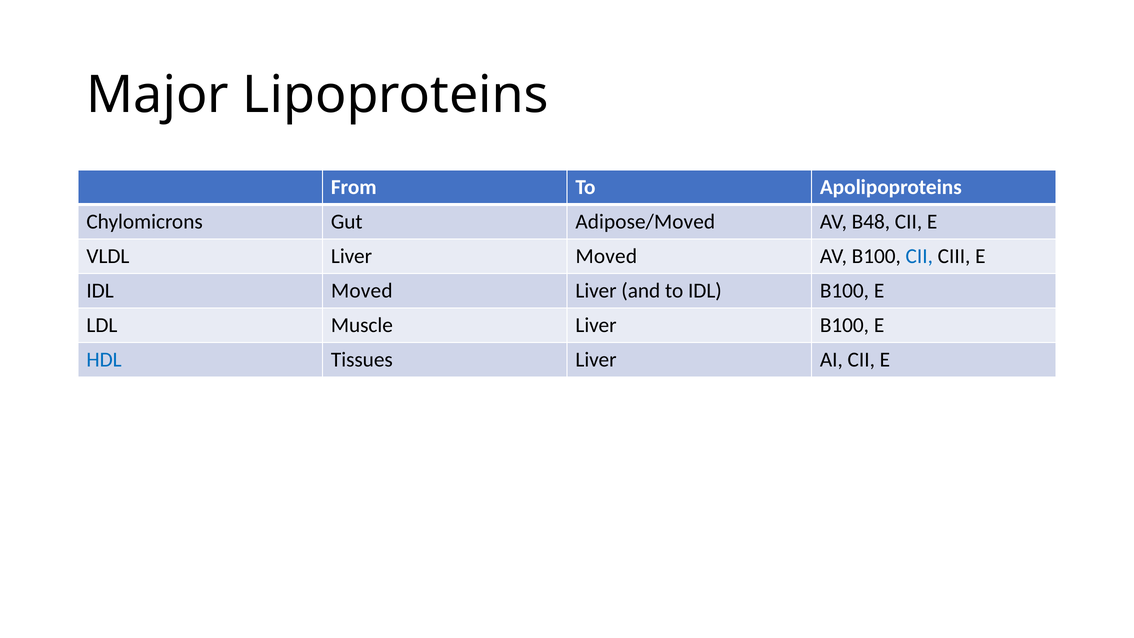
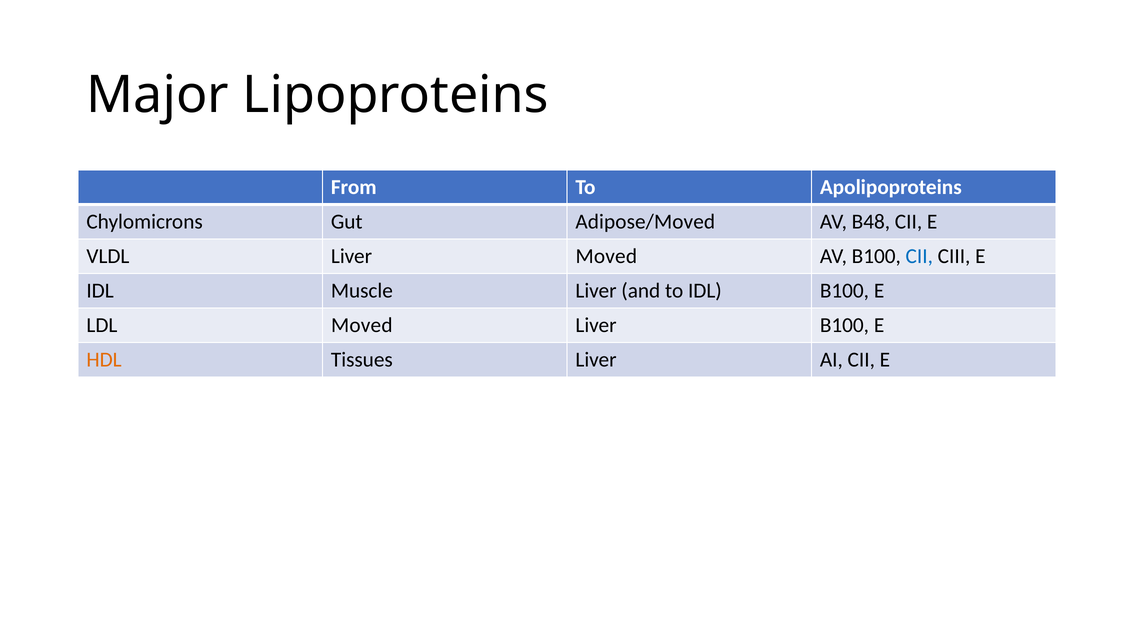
IDL Moved: Moved -> Muscle (362, 291)
LDL Muscle: Muscle -> Moved (362, 325)
HDL colour: blue -> orange (104, 360)
